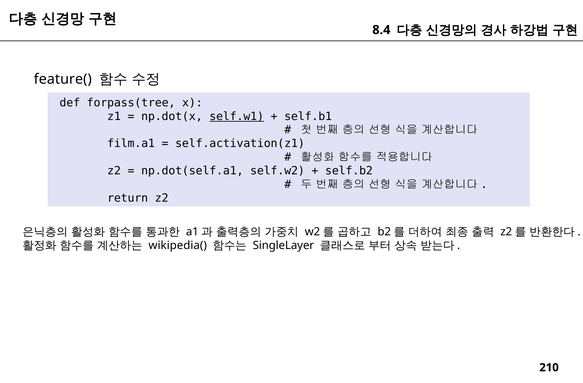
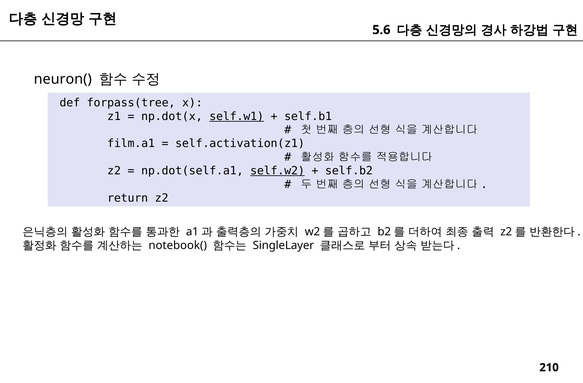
8.4: 8.4 -> 5.6 (381, 30)
feature(: feature( -> neuron( (63, 79)
self.w2 underline: none -> present (277, 171)
wikipedia(: wikipedia( -> notebook( (178, 245)
